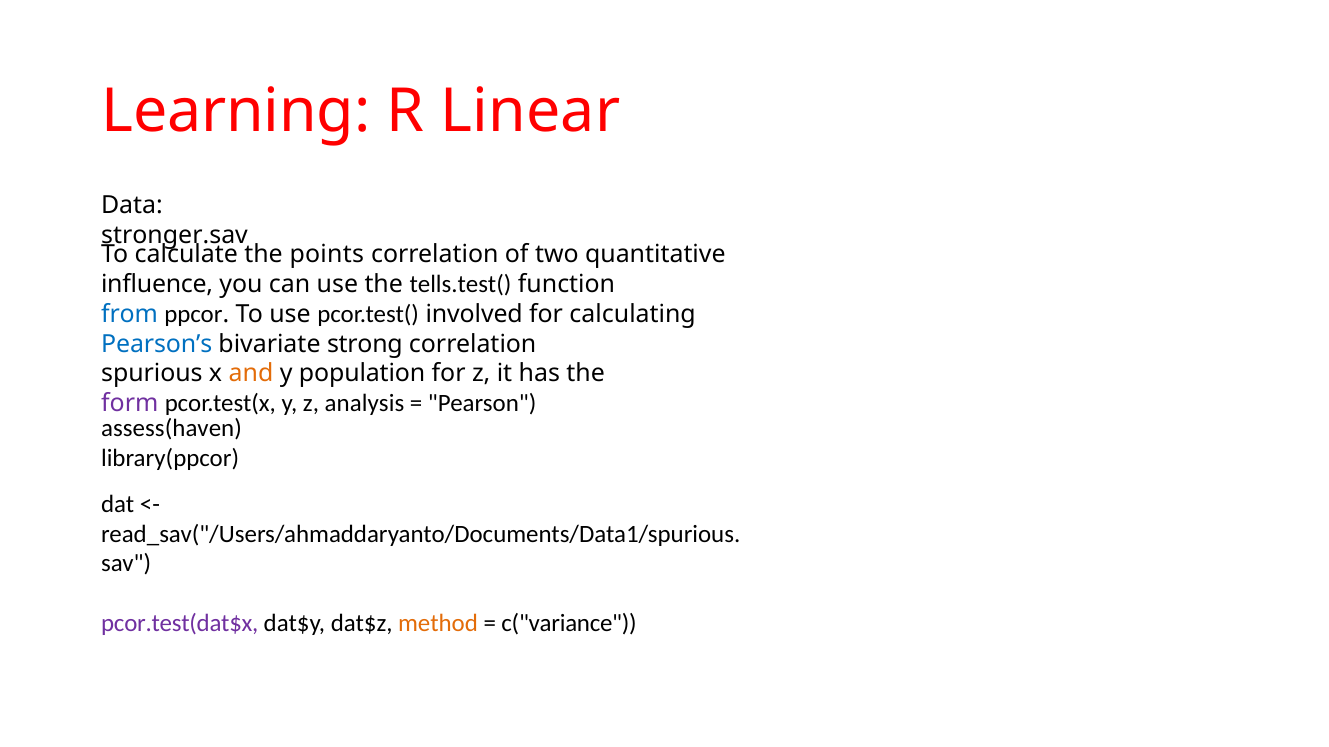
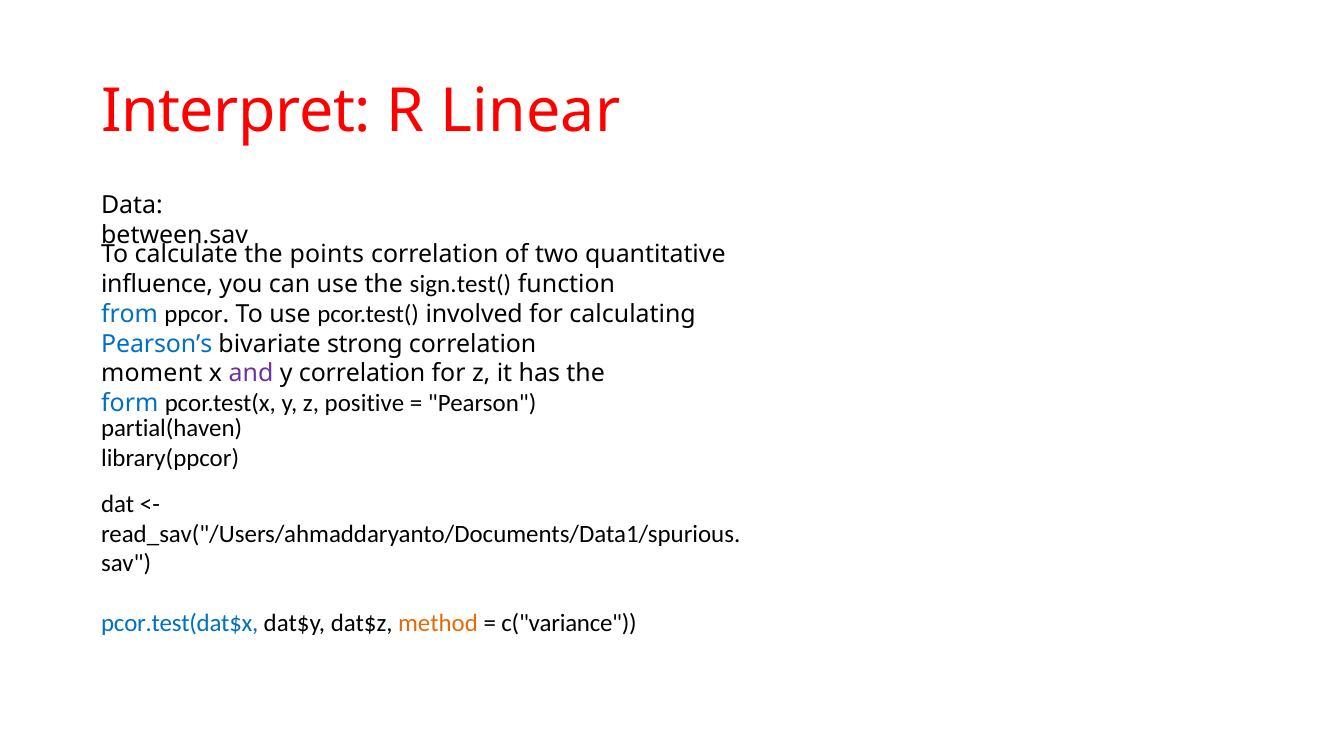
Learning: Learning -> Interpret (236, 112)
stronger.sav: stronger.sav -> between.sav (175, 236)
tells.test(: tells.test( -> sign.test( (460, 284)
spurious: spurious -> moment (152, 374)
and colour: orange -> purple (251, 374)
y population: population -> correlation (362, 374)
form colour: purple -> blue (130, 404)
analysis: analysis -> positive (365, 404)
assess(haven: assess(haven -> partial(haven (172, 429)
pcor.test(dat$x colour: purple -> blue (180, 624)
